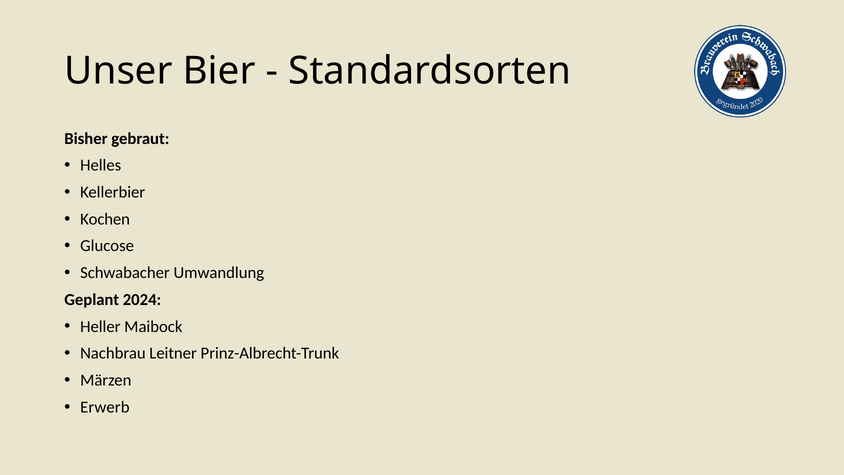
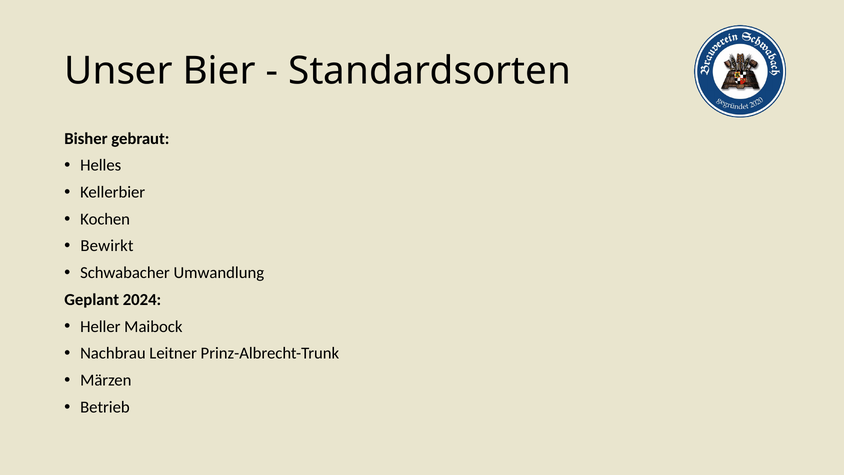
Glucose: Glucose -> Bewirkt (107, 246)
Erwerb: Erwerb -> Betrieb (105, 407)
